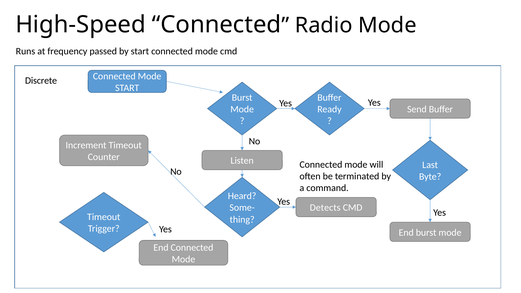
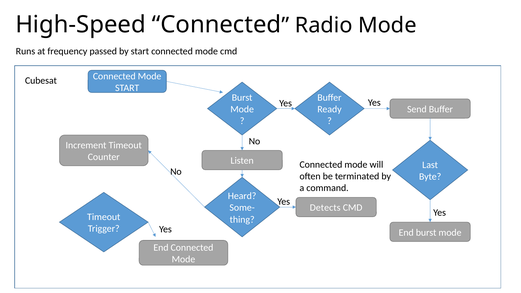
Discrete: Discrete -> Cubesat (41, 81)
